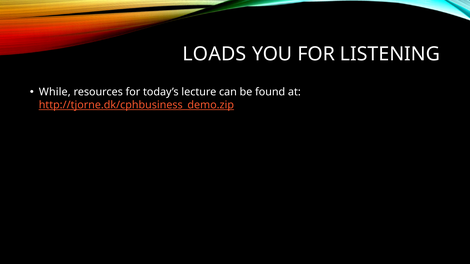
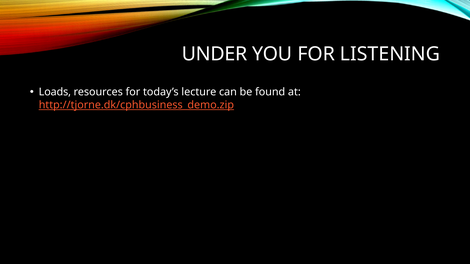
LOADS: LOADS -> UNDER (215, 54)
While: While -> Loads (55, 92)
